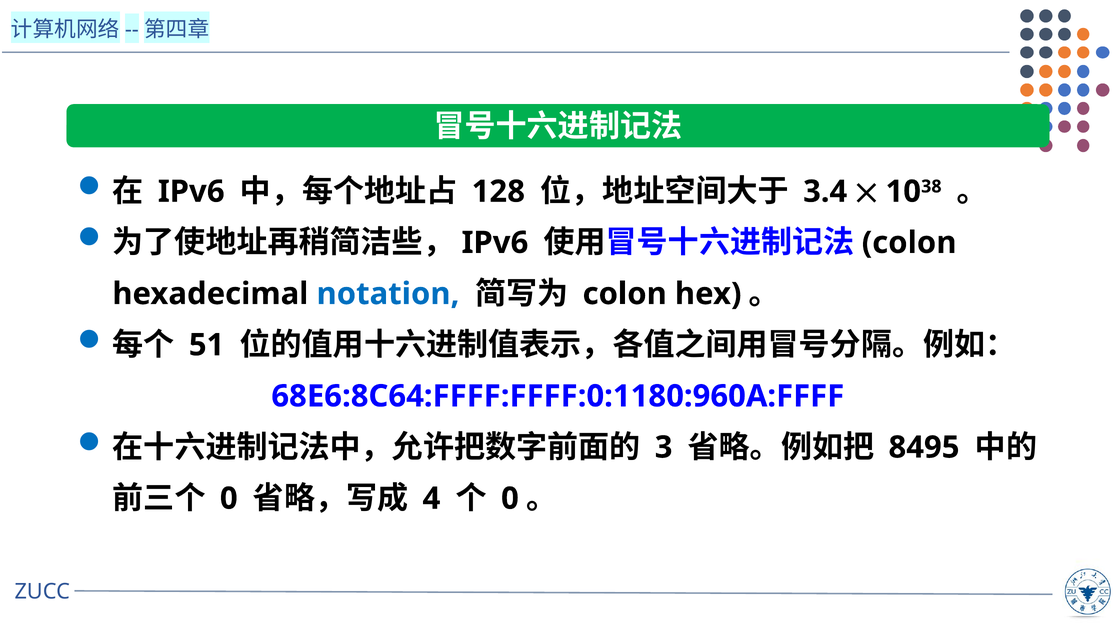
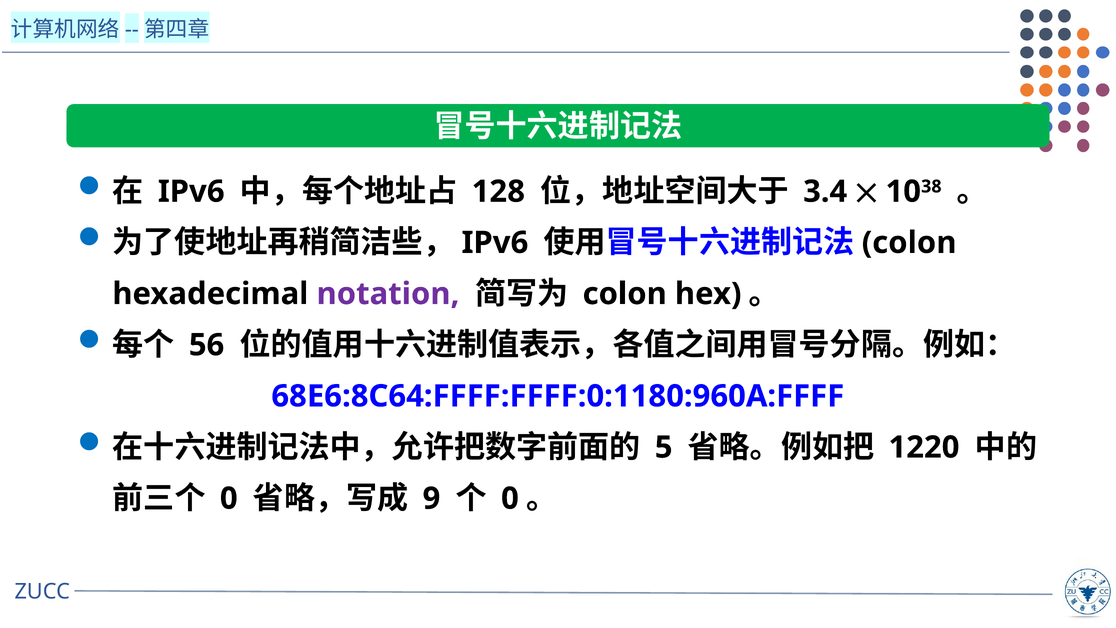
notation colour: blue -> purple (388, 294)
51: 51 -> 56 (207, 345)
3: 3 -> 5 (664, 447)
8495: 8495 -> 1220 (924, 447)
4: 4 -> 9 (431, 498)
